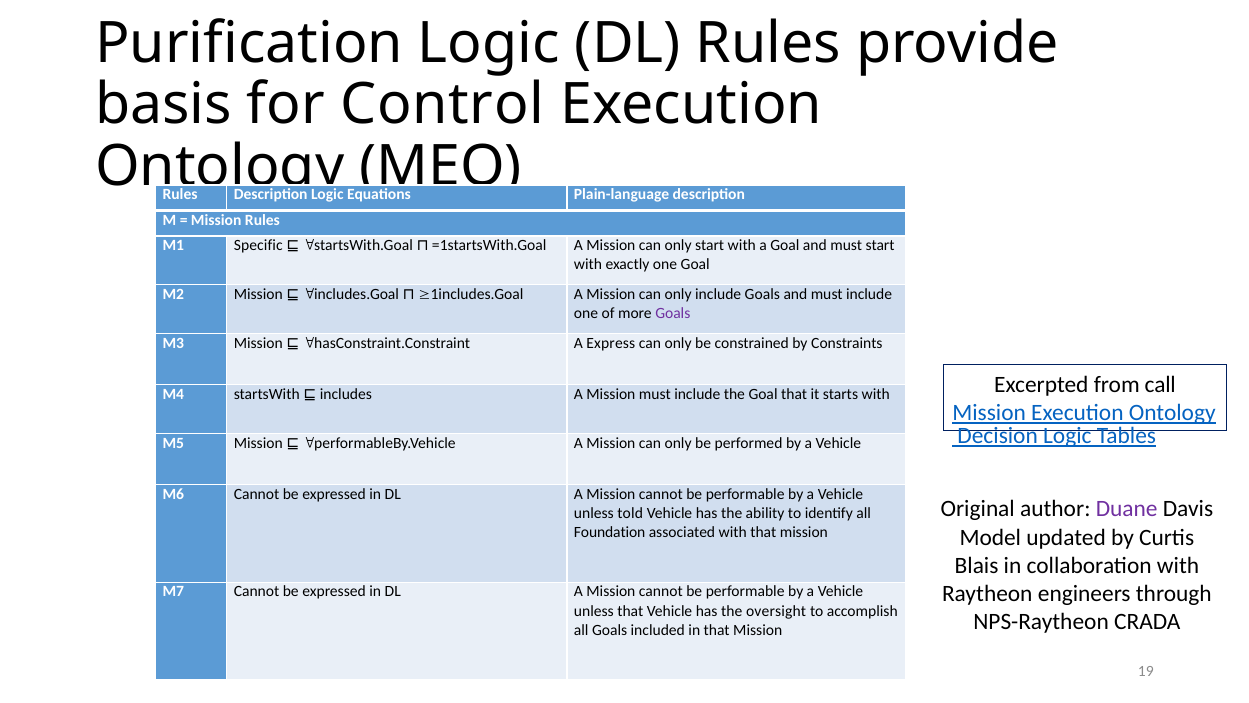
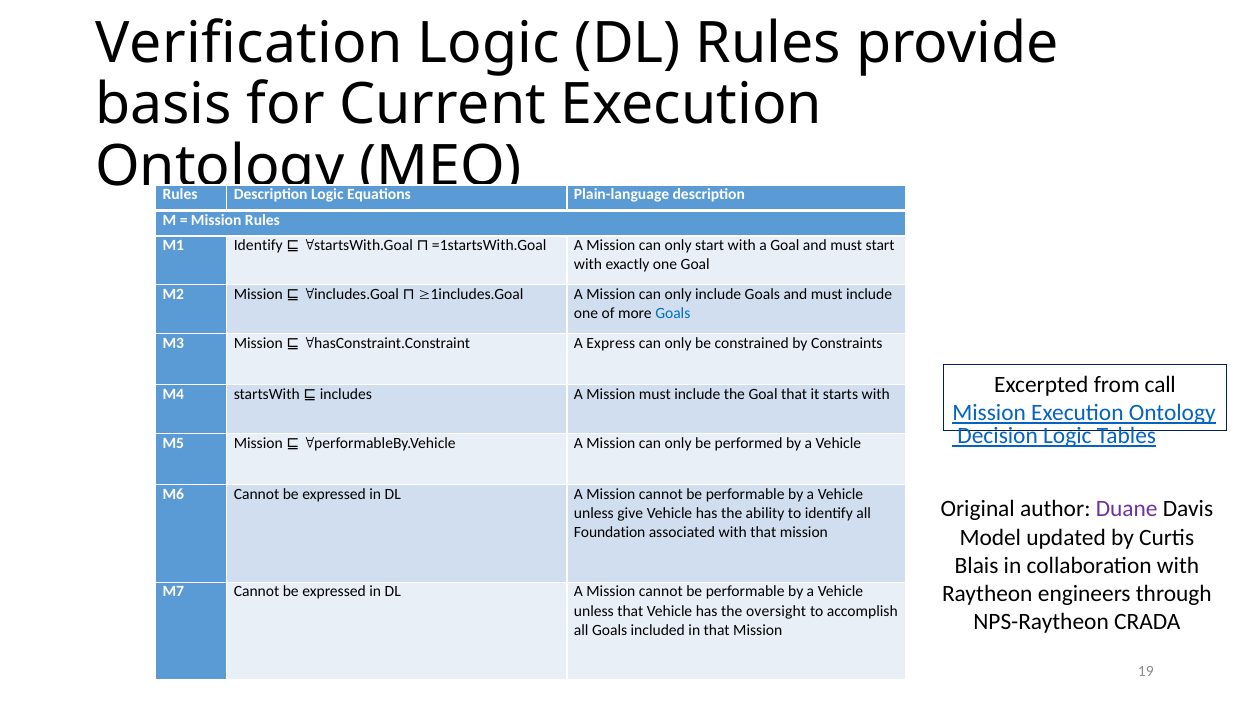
Purification: Purification -> Verification (249, 43)
Control: Control -> Current (443, 105)
M1 Specific: Specific -> Identify (258, 245)
Goals colour: purple -> blue (673, 313)
told: told -> give (630, 513)
